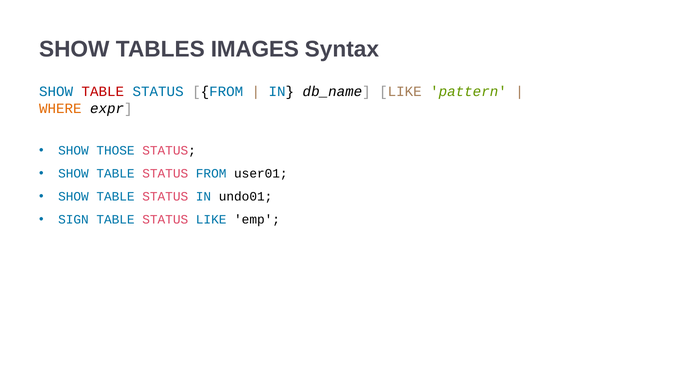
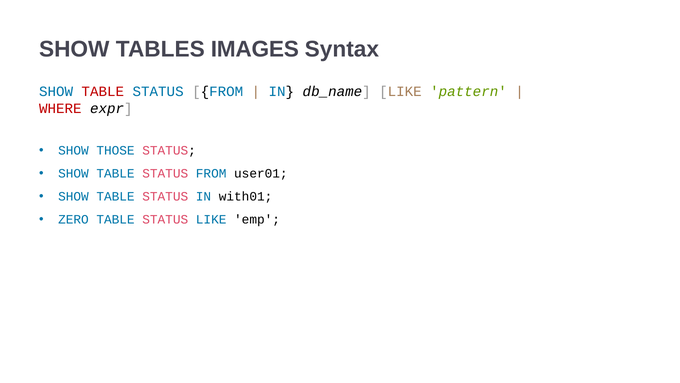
WHERE colour: orange -> red (60, 109)
undo01: undo01 -> with01 (246, 196)
SIGN: SIGN -> ZERO (73, 219)
